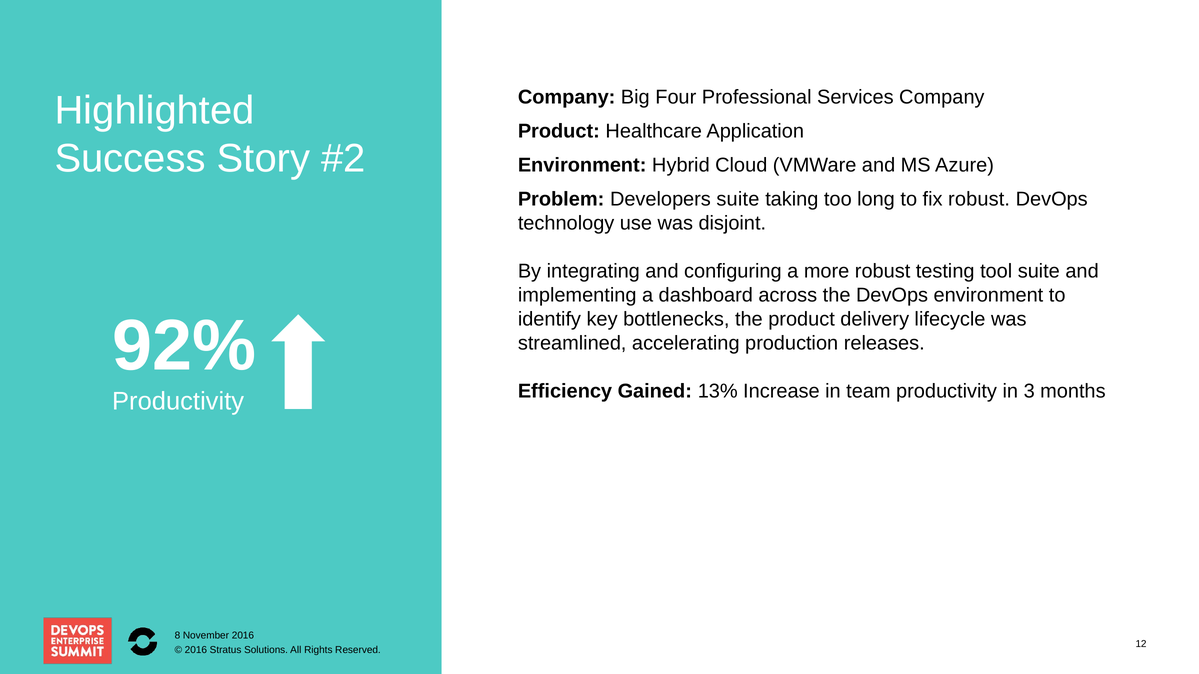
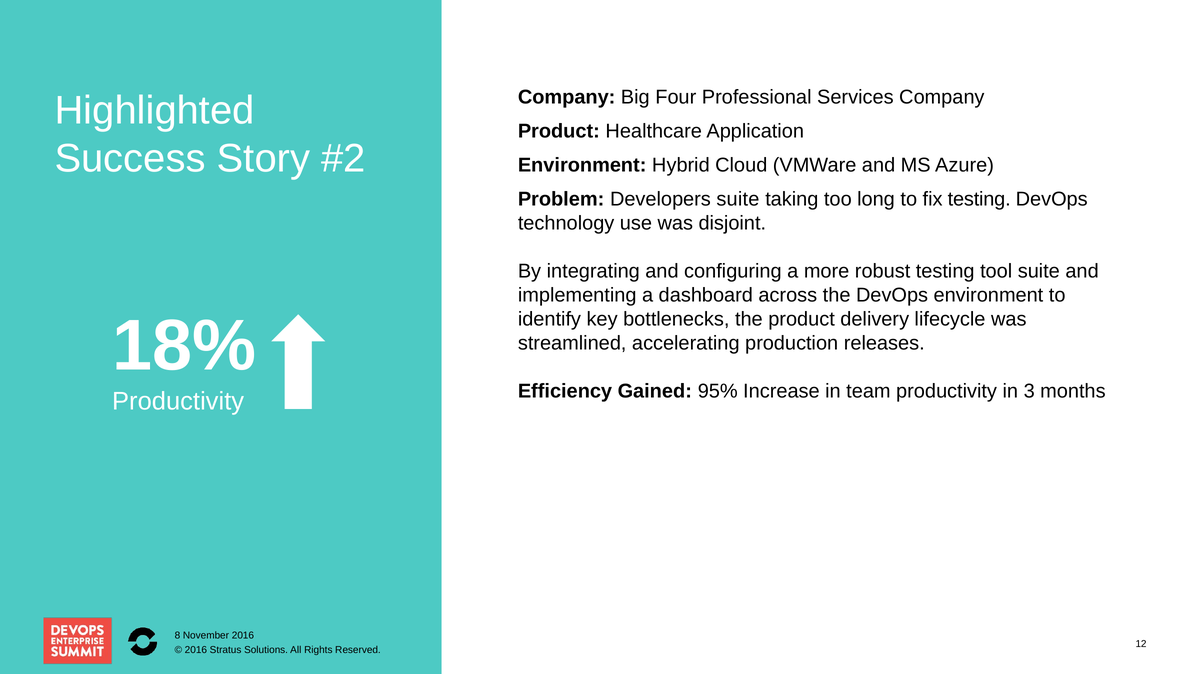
fix robust: robust -> testing (979, 199)
92%: 92% -> 18% (184, 346)
13%: 13% -> 95% (718, 391)
